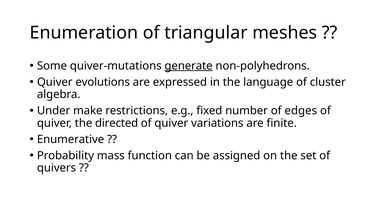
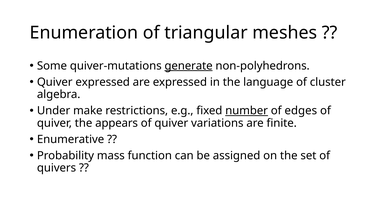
Quiver evolutions: evolutions -> expressed (103, 82)
number underline: none -> present (247, 111)
directed: directed -> appears (117, 123)
